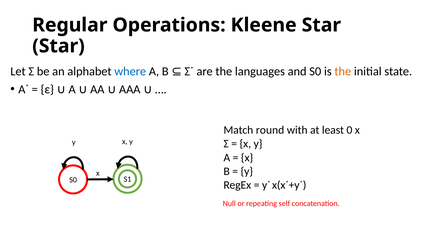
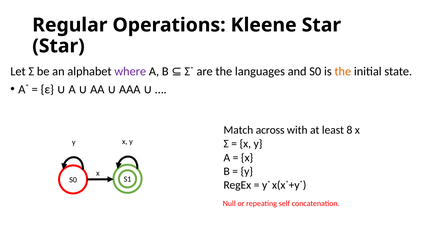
where colour: blue -> purple (130, 72)
round: round -> across (270, 130)
0: 0 -> 8 (349, 130)
